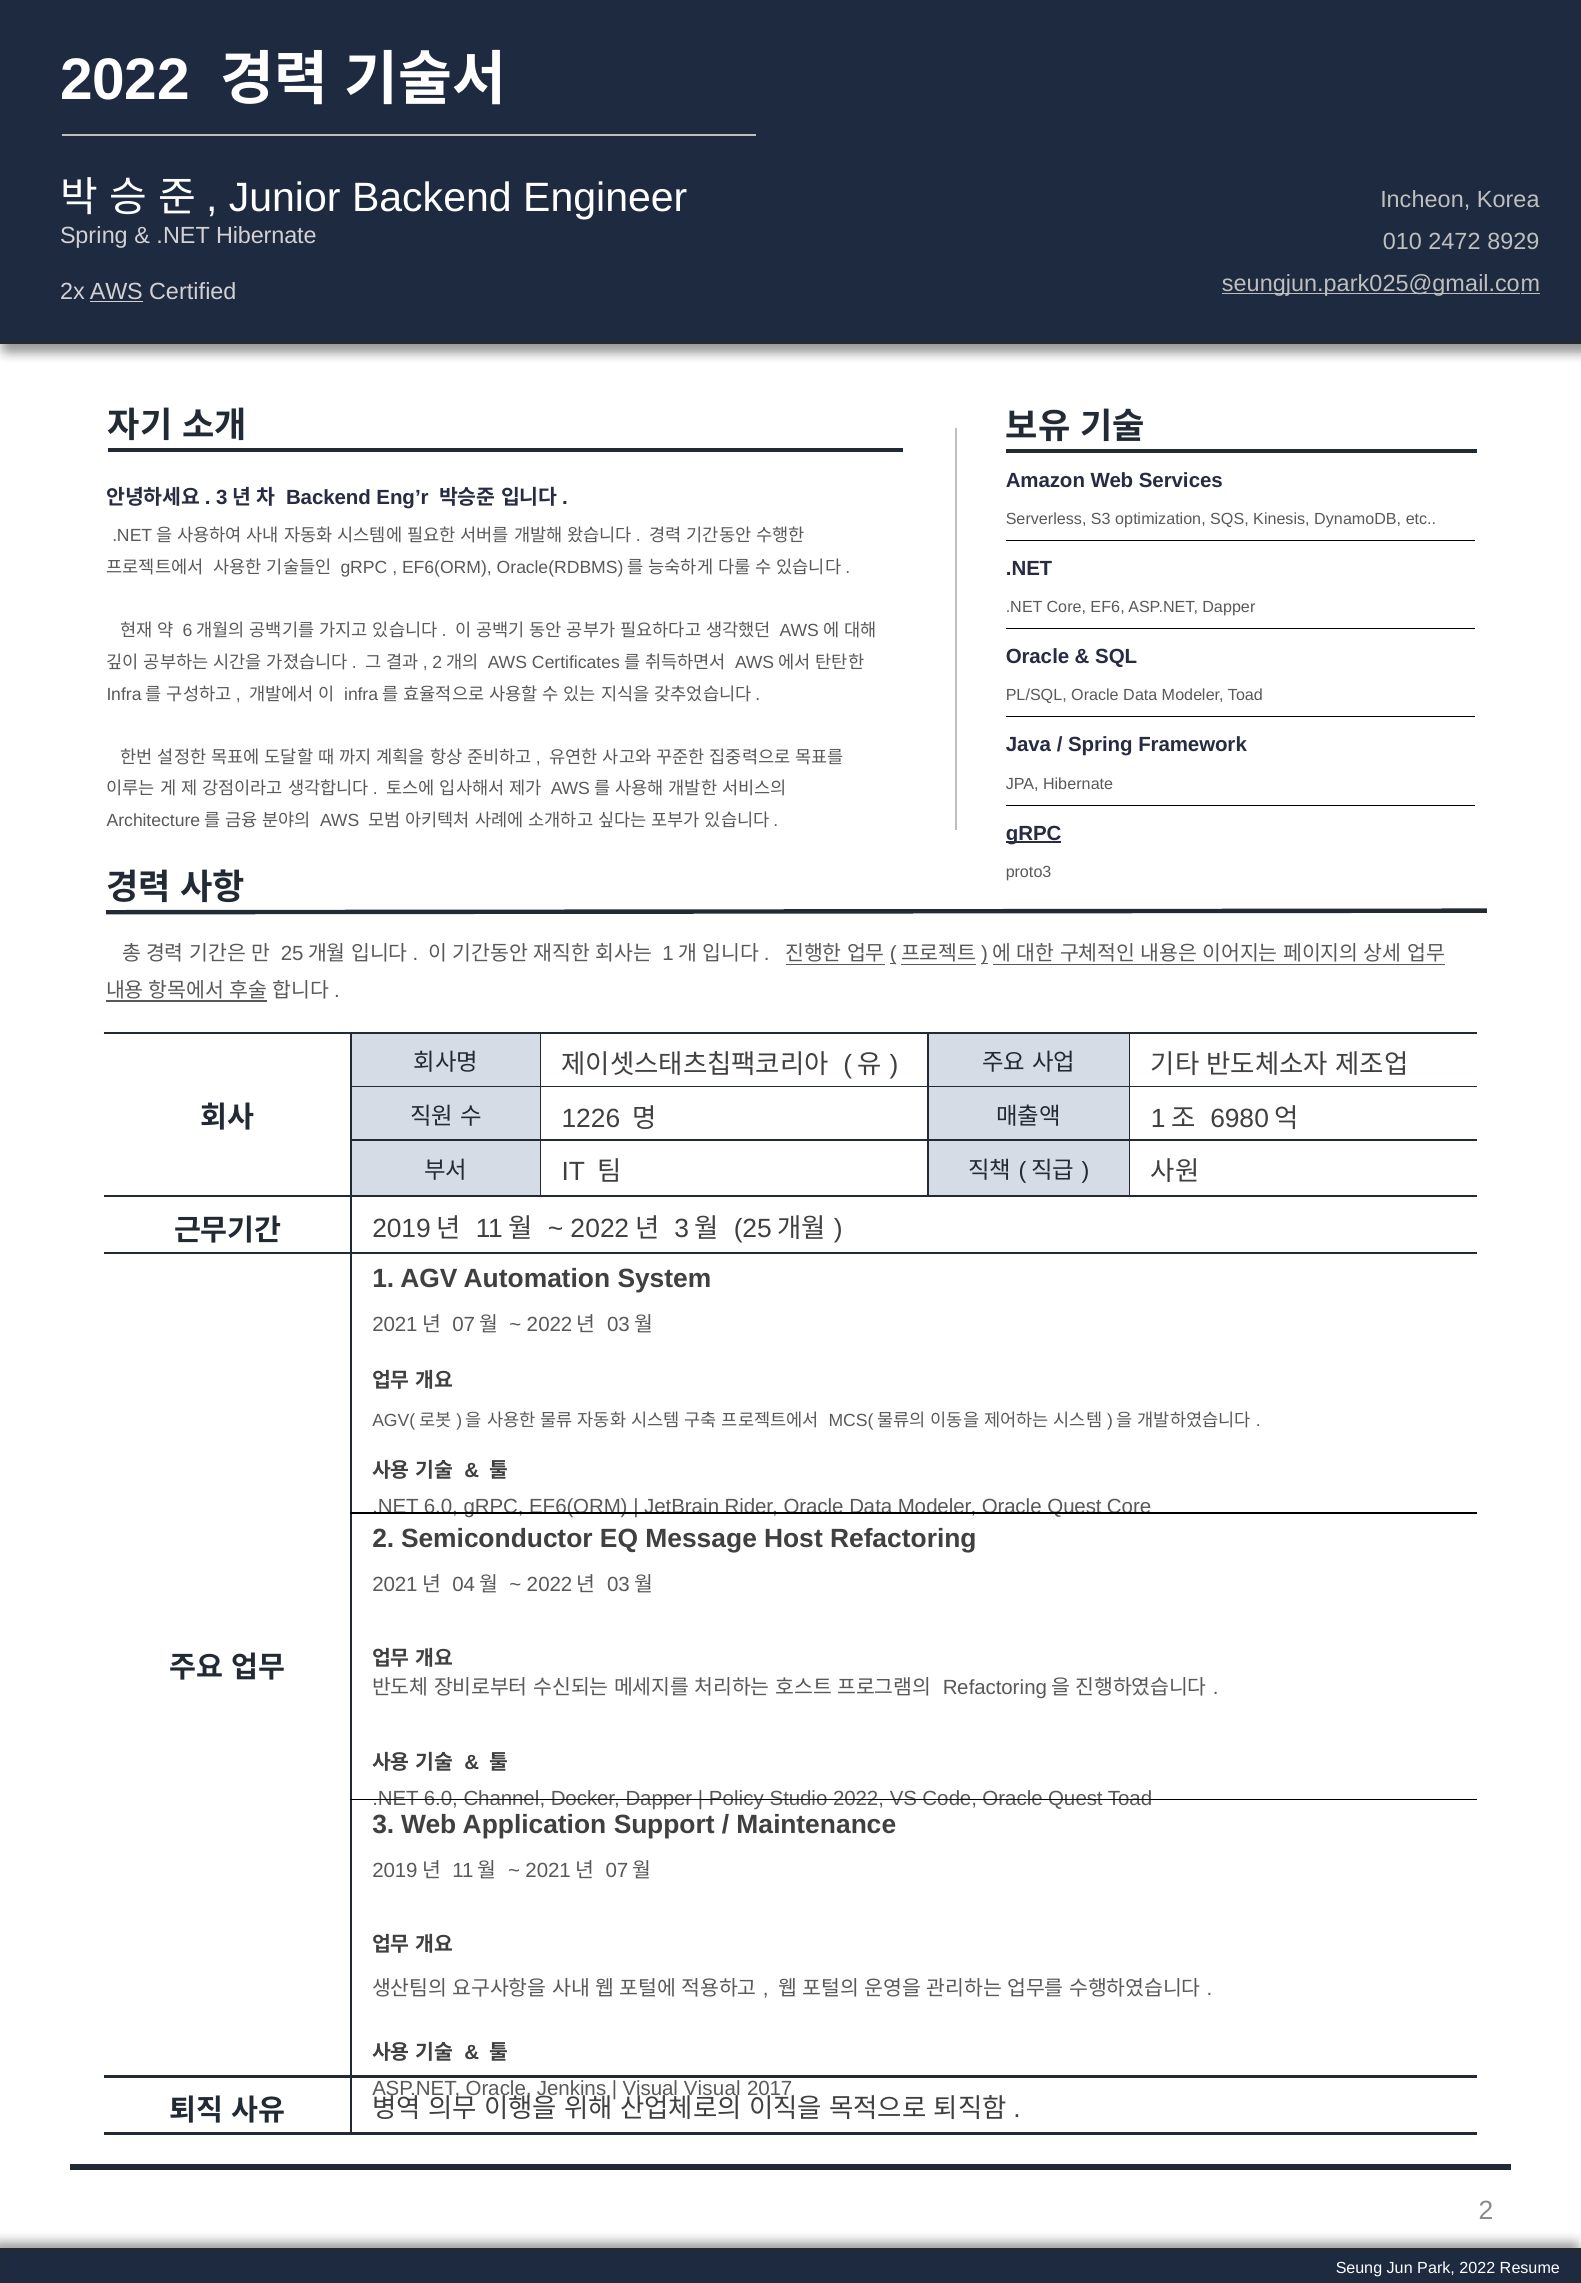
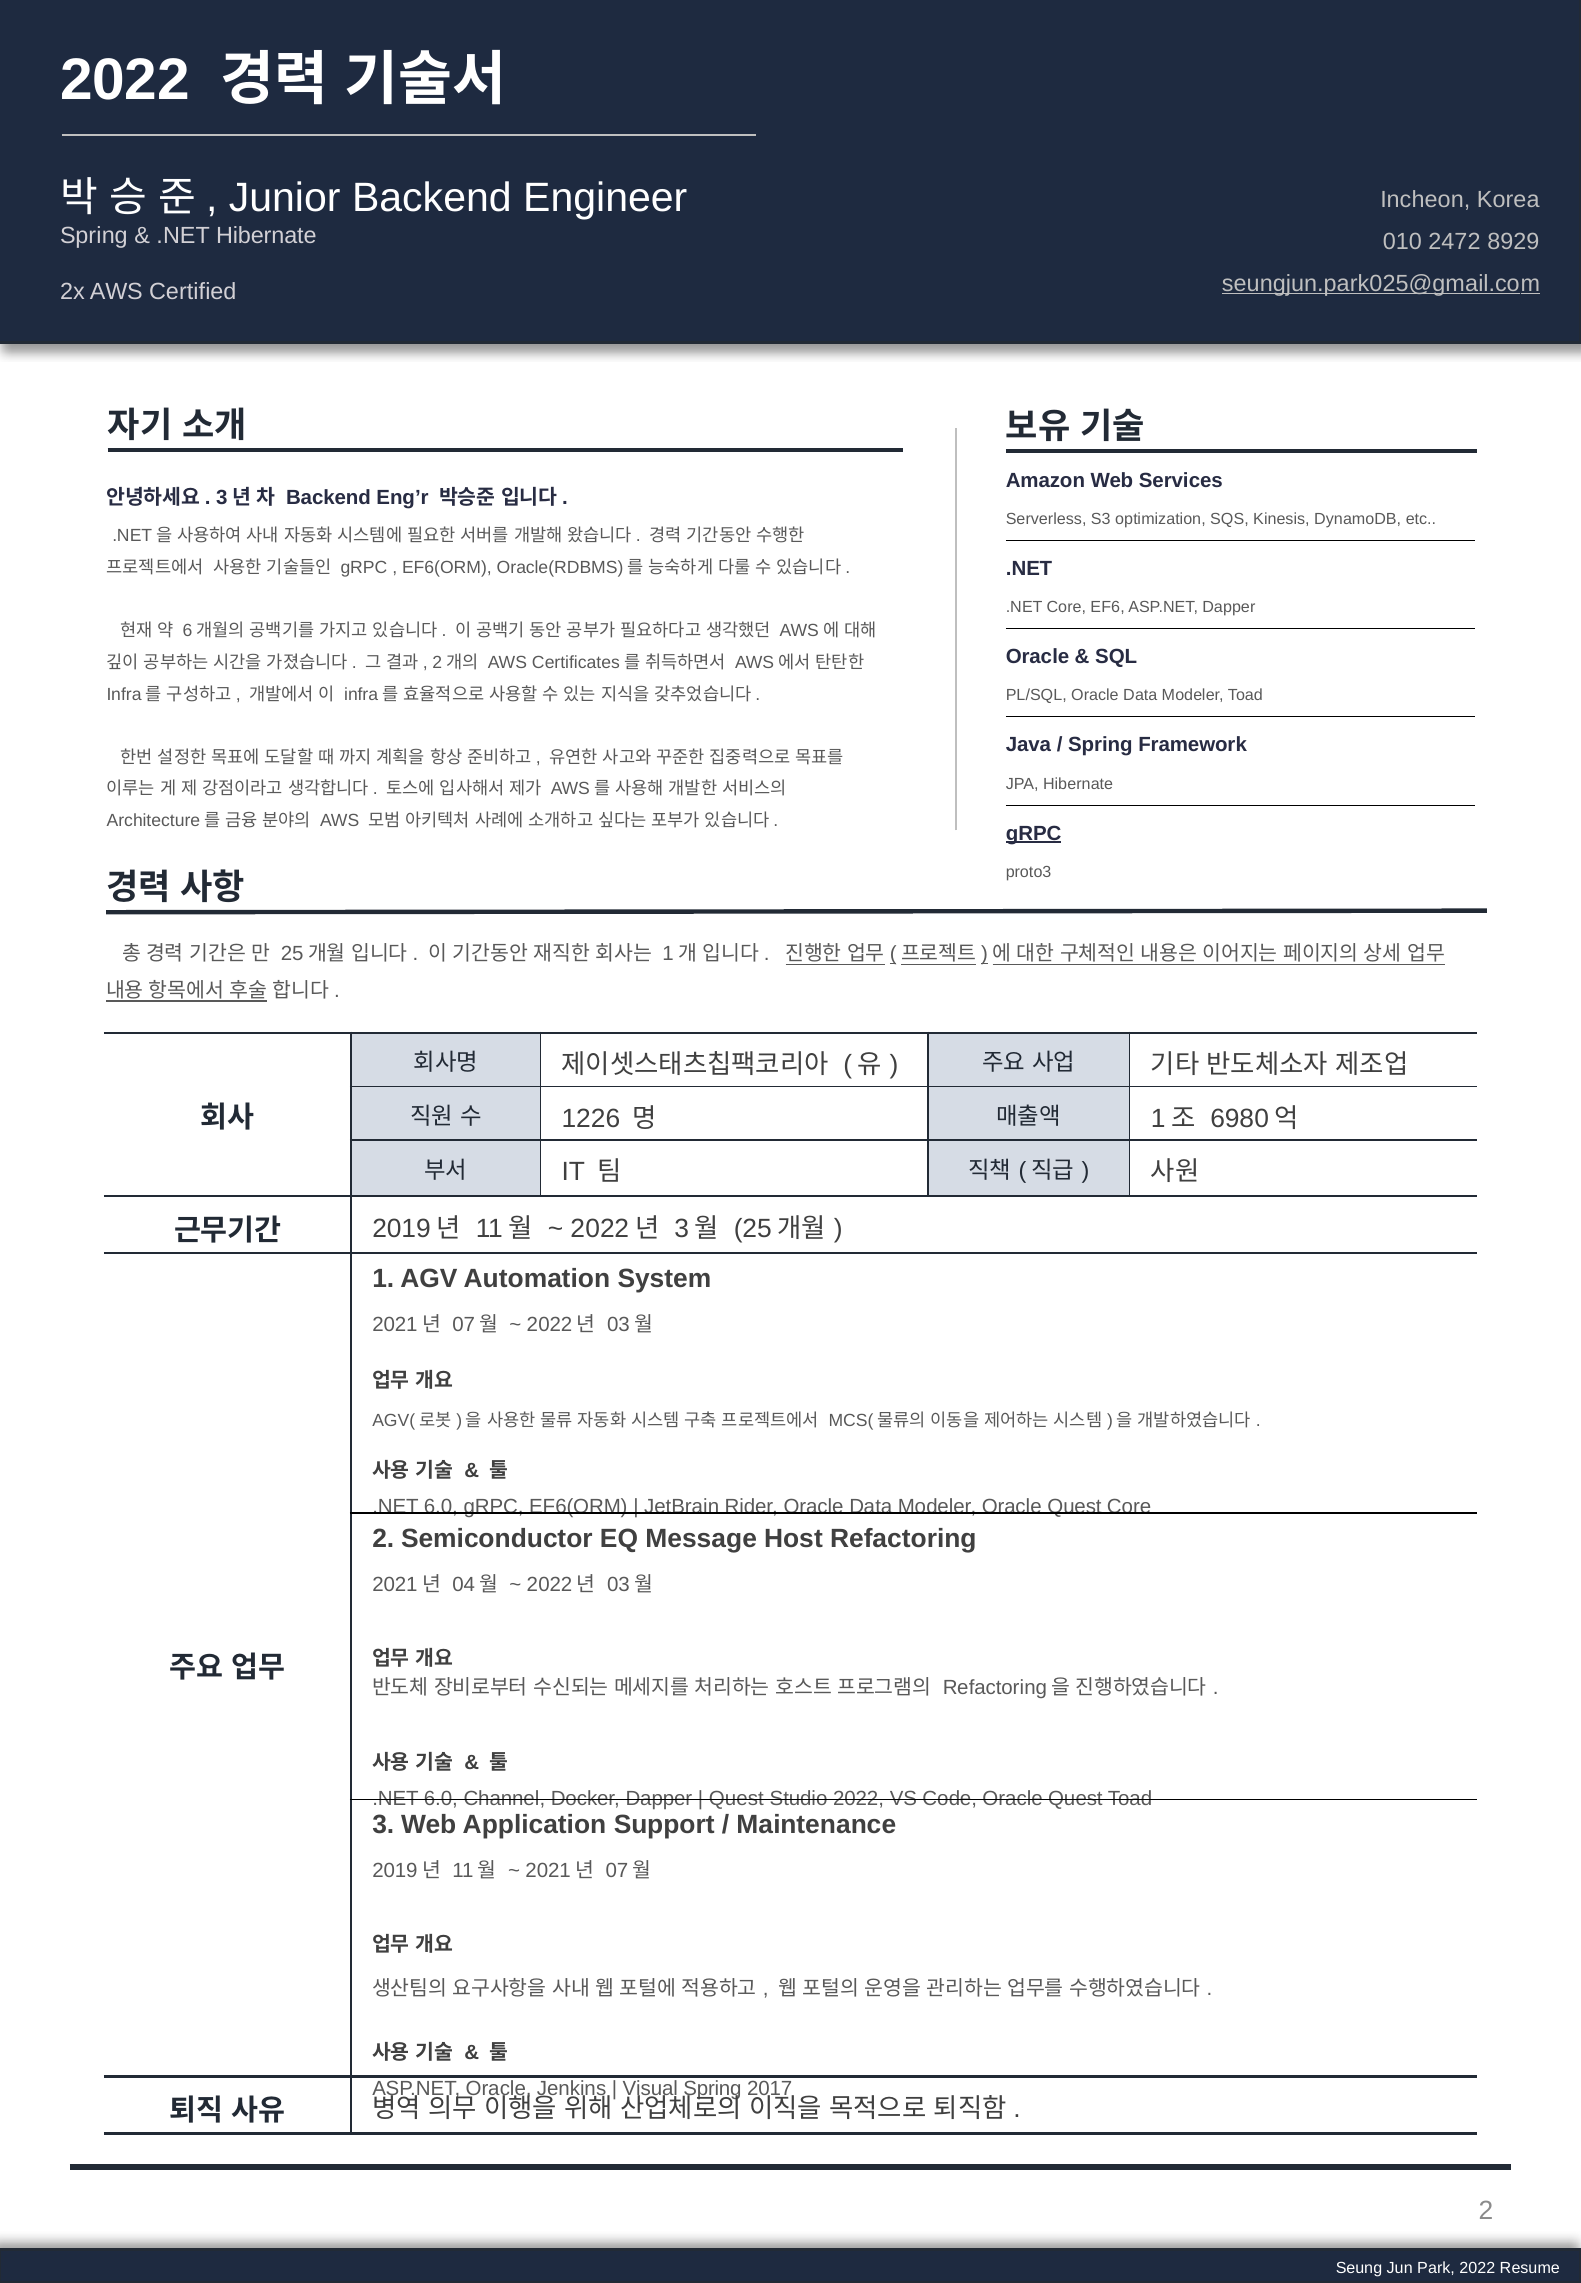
AWS underline: present -> none (116, 292)
Policy: Policy -> Quest (736, 1800)
Visual Visual: Visual -> Spring (712, 2089)
